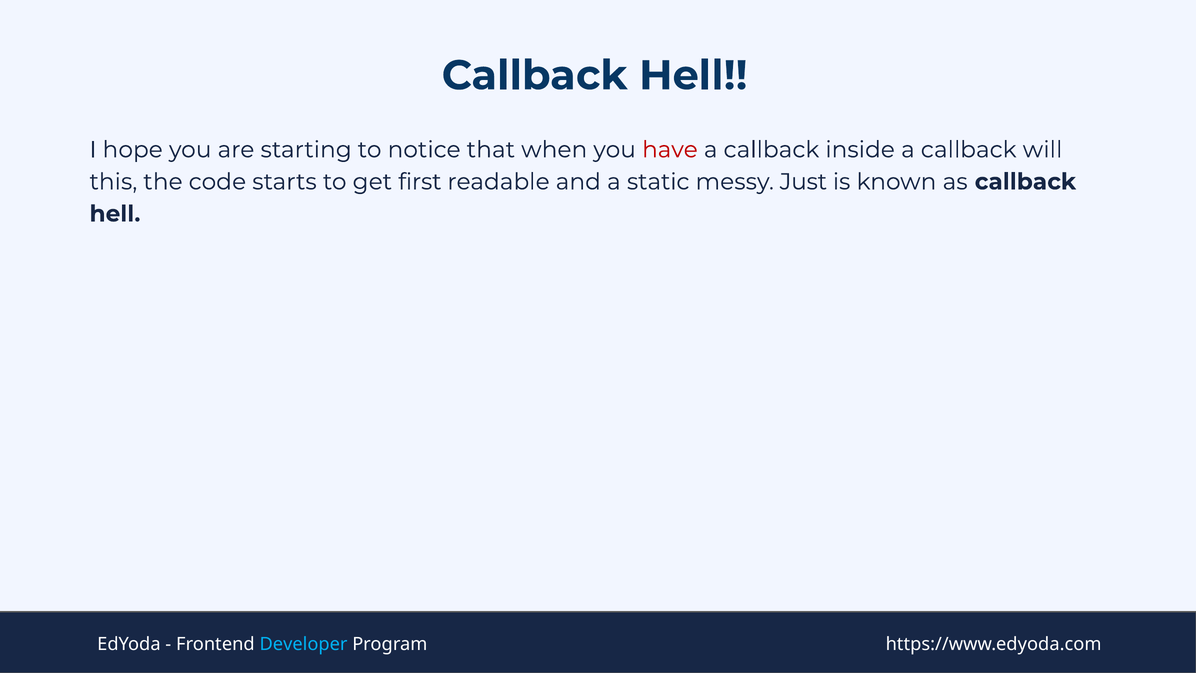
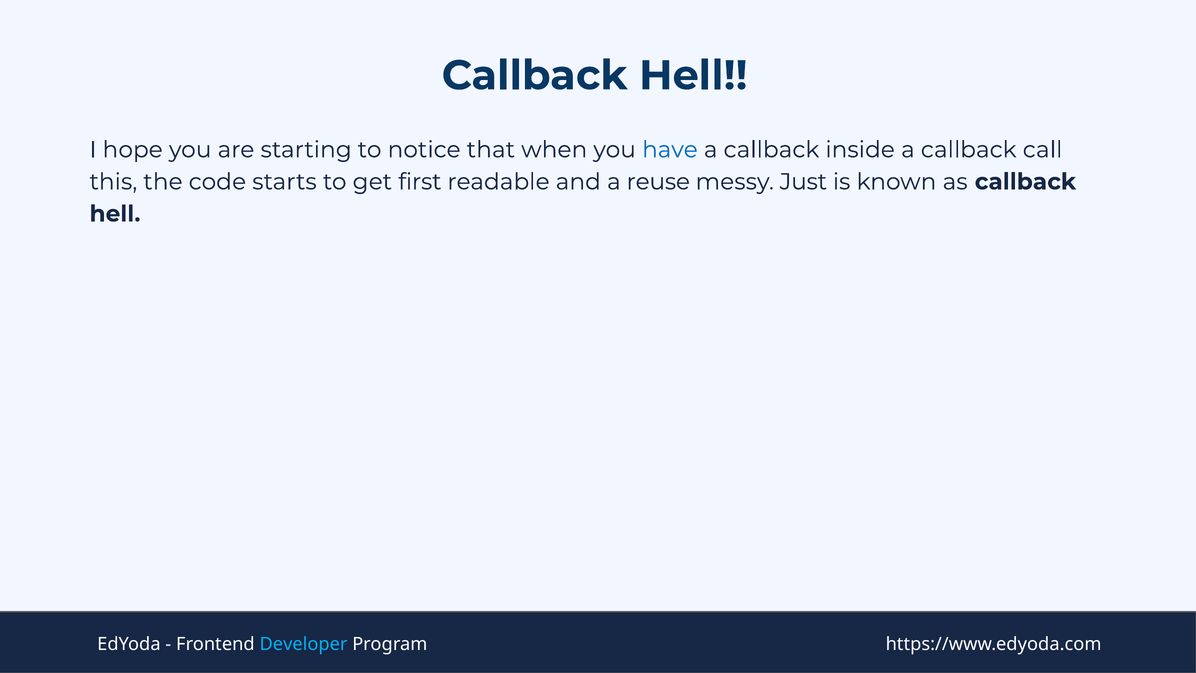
have colour: red -> blue (670, 150)
will: will -> call (1043, 150)
static: static -> reuse (658, 182)
